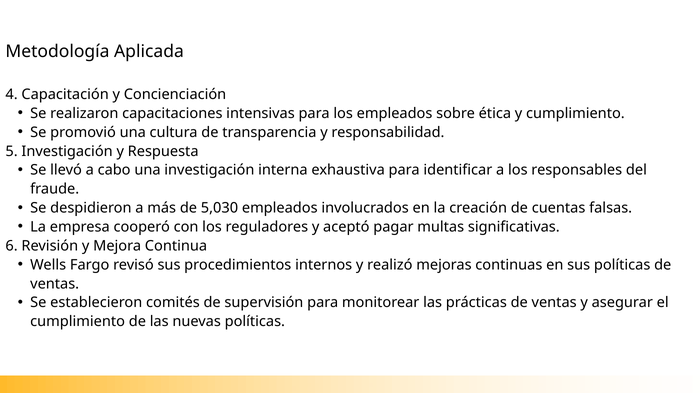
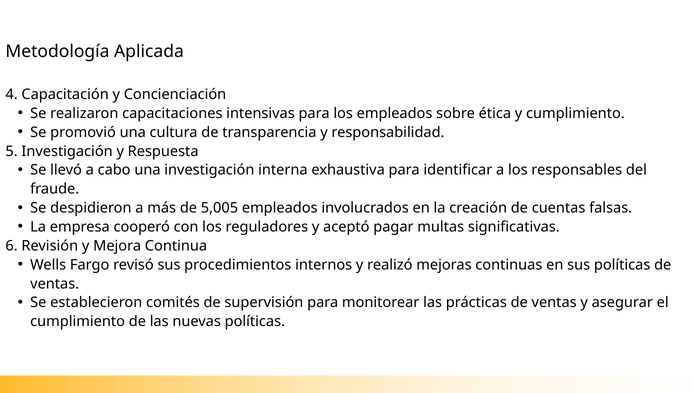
5,030: 5,030 -> 5,005 (219, 208)
